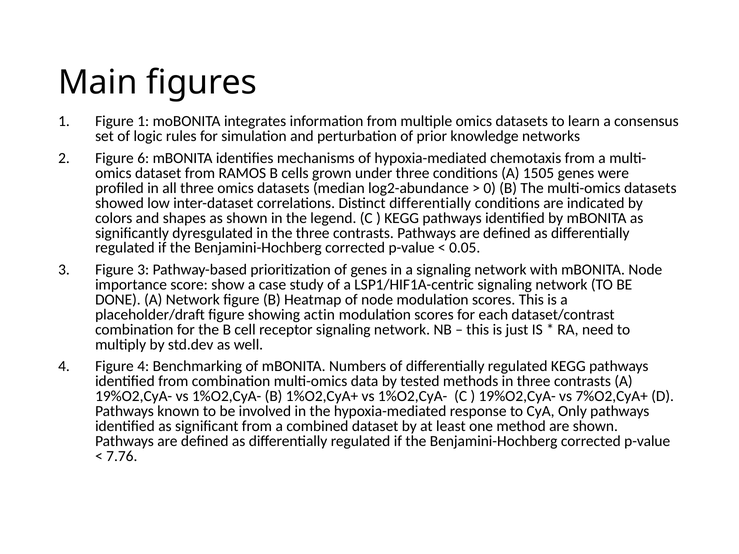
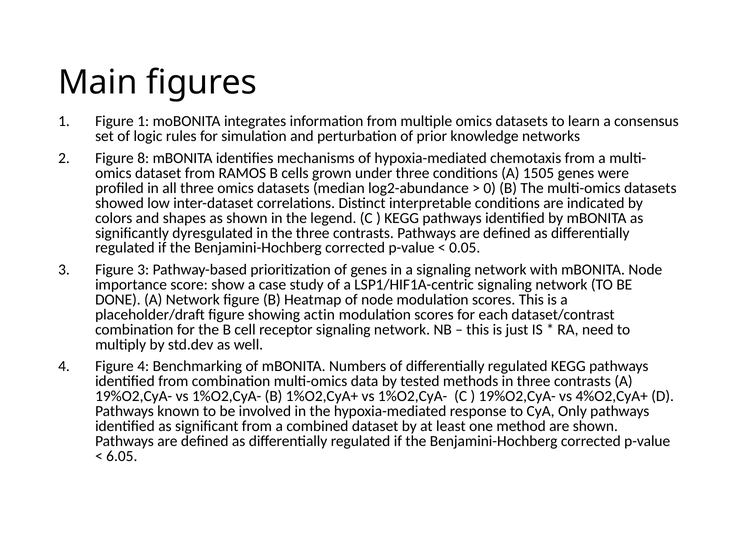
6: 6 -> 8 (143, 158)
Distinct differentially: differentially -> interpretable (430, 203)
7%O2,CyA+: 7%O2,CyA+ -> 4%O2,CyA+ (612, 396)
7.76: 7.76 -> 6.05 (122, 456)
